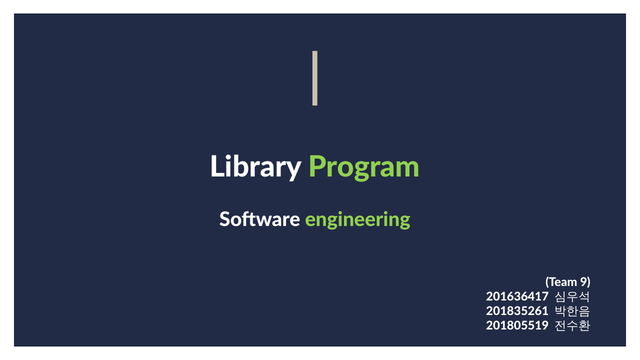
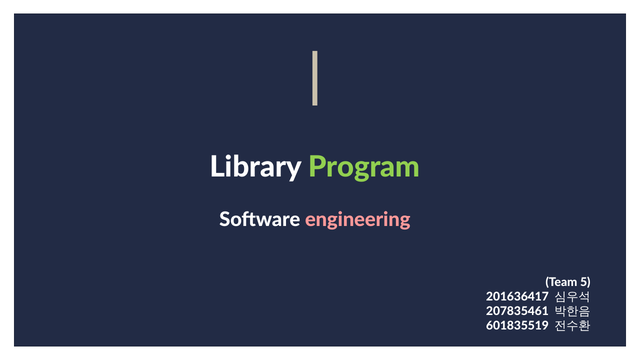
engineering colour: light green -> pink (358, 220)
9: 9 -> 5 (585, 283)
201835261: 201835261 -> 207835461 (517, 311)
201805519: 201805519 -> 601835519 (517, 326)
